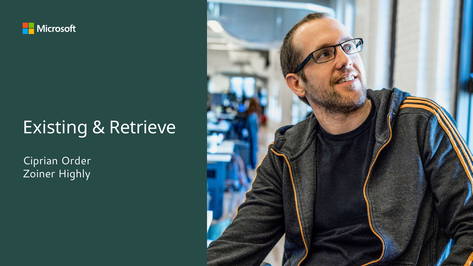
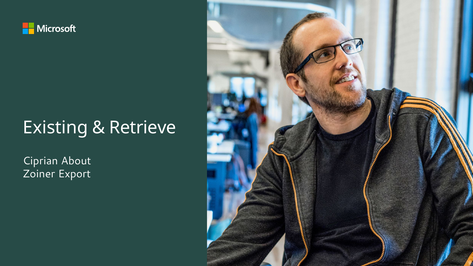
Order: Order -> About (76, 161)
Highly: Highly -> Export (74, 174)
